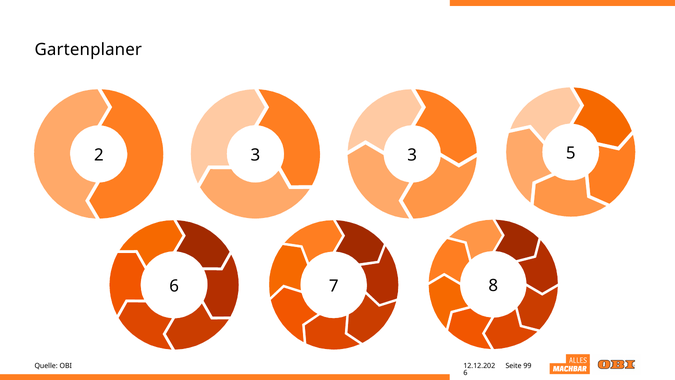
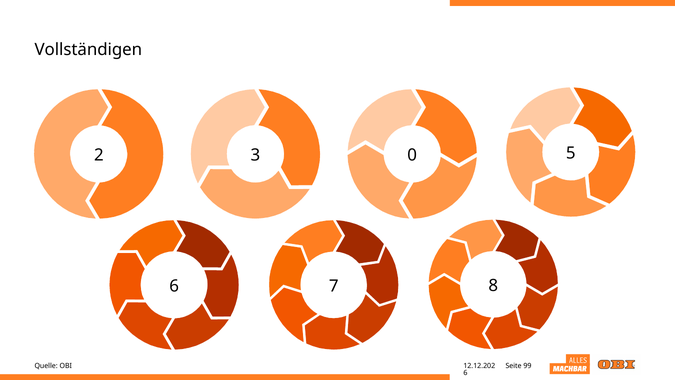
Gartenplaner: Gartenplaner -> Vollständigen (88, 50)
3 3: 3 -> 0 (412, 155)
